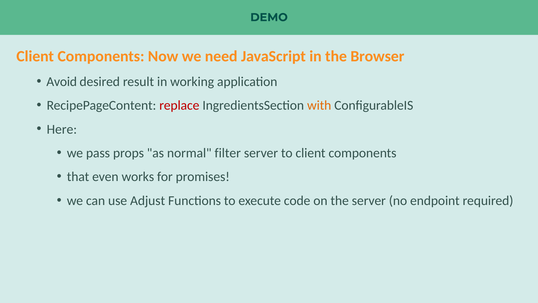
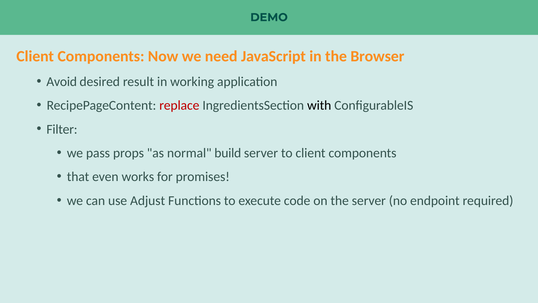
with colour: orange -> black (319, 105)
Here: Here -> Filter (62, 129)
filter: filter -> build (228, 153)
